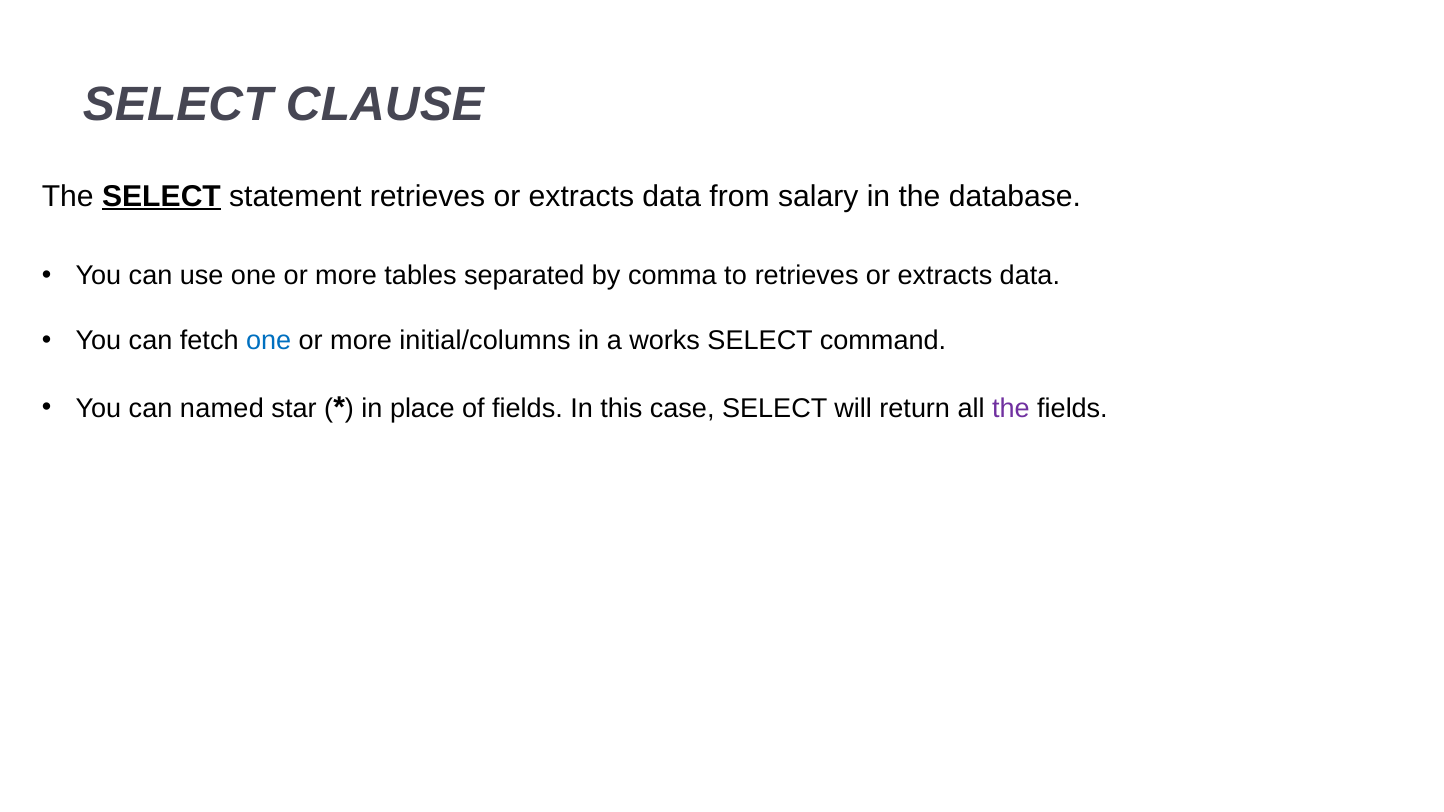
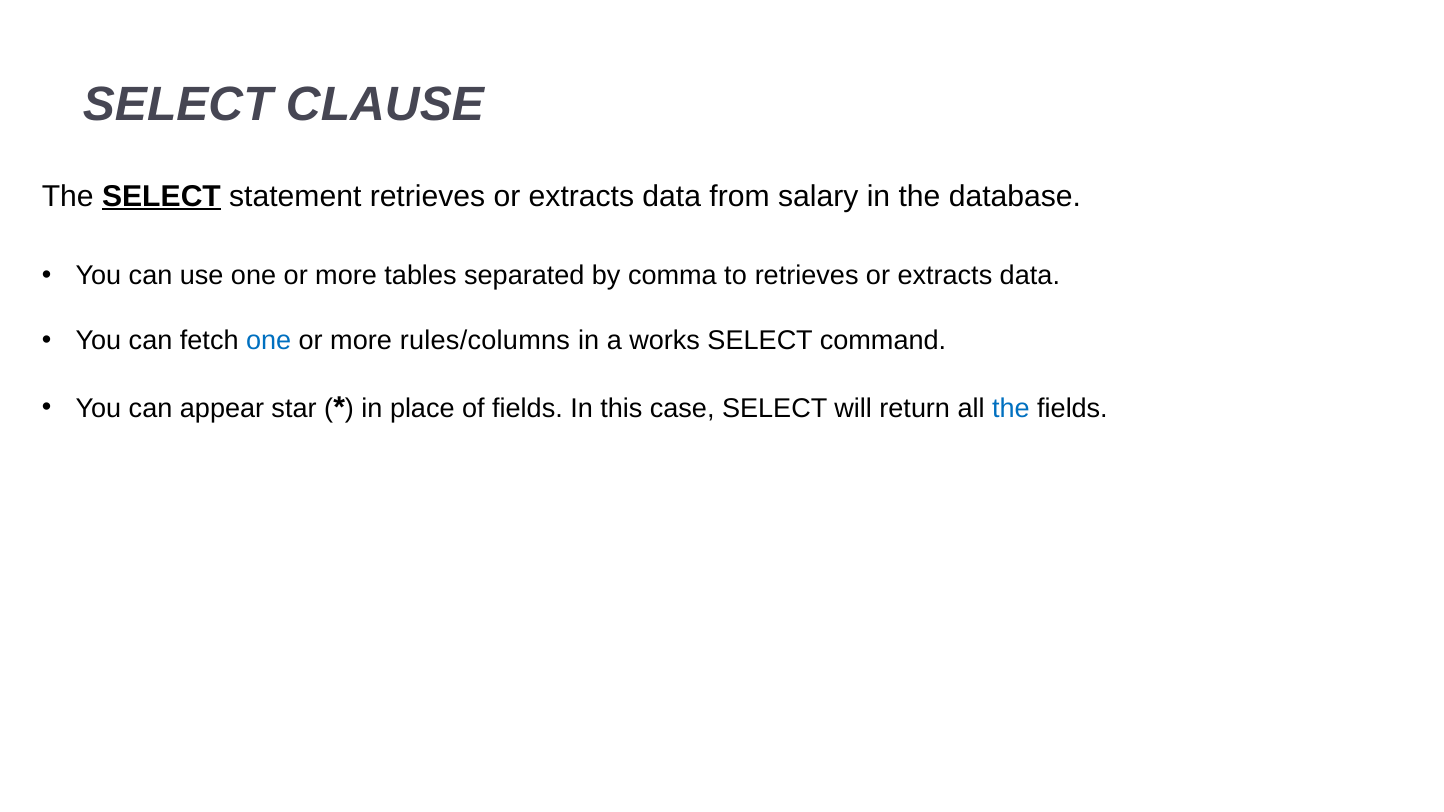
initial/columns: initial/columns -> rules/columns (485, 341)
named: named -> appear (222, 409)
the colour: purple -> blue (1011, 409)
